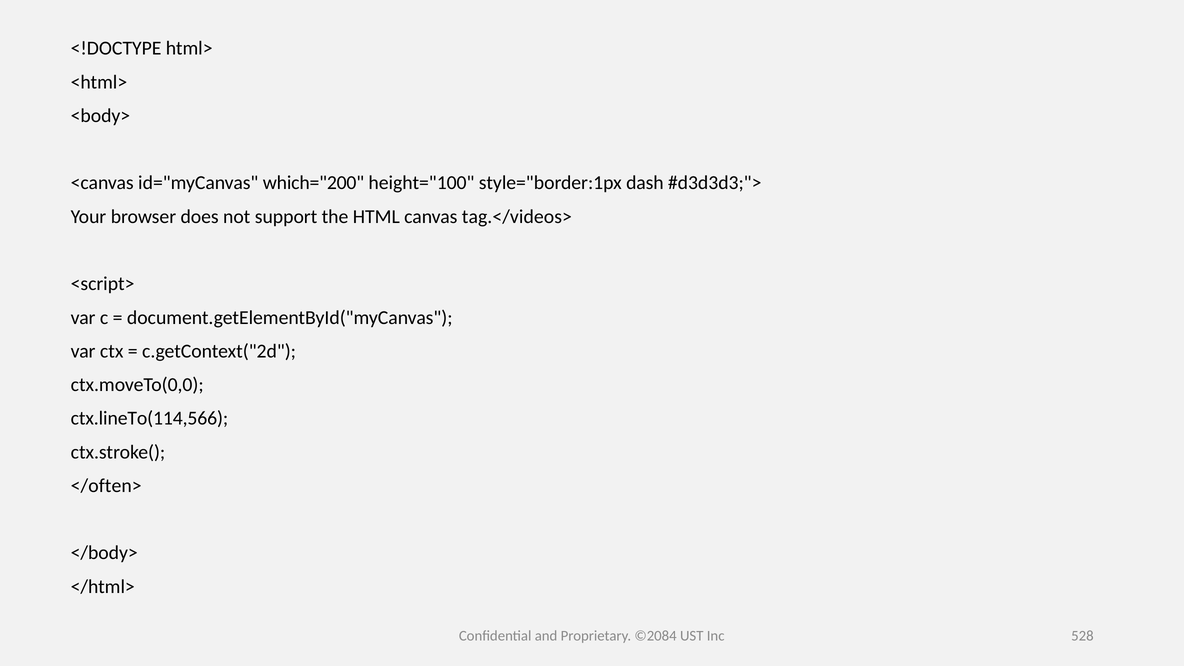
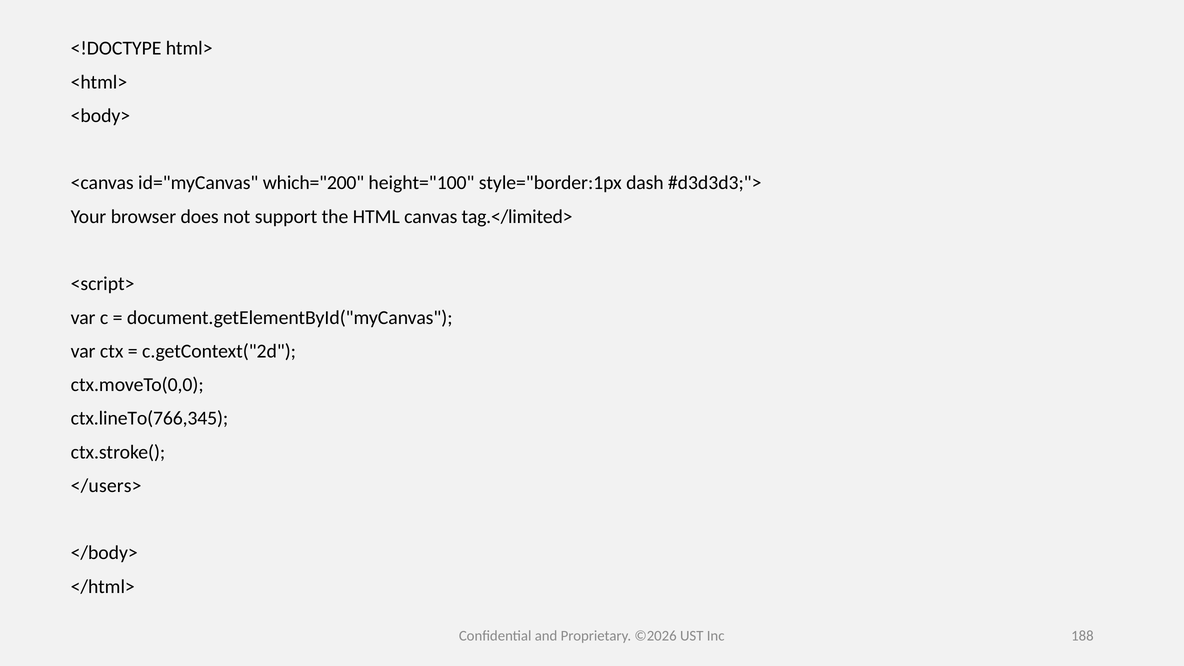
tag.</videos>: tag.</videos> -> tag.</limited> (517, 217)
ctx.lineTo(114,566: ctx.lineTo(114,566 -> ctx.lineTo(766,345 (149, 418)
</often>: </often> -> </users> (106, 486)
©2084: ©2084 -> ©2026 (656, 636)
528: 528 -> 188 (1082, 636)
